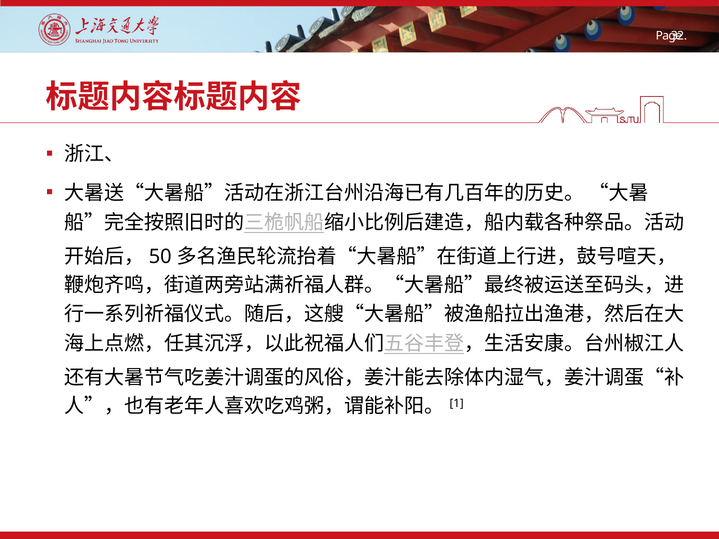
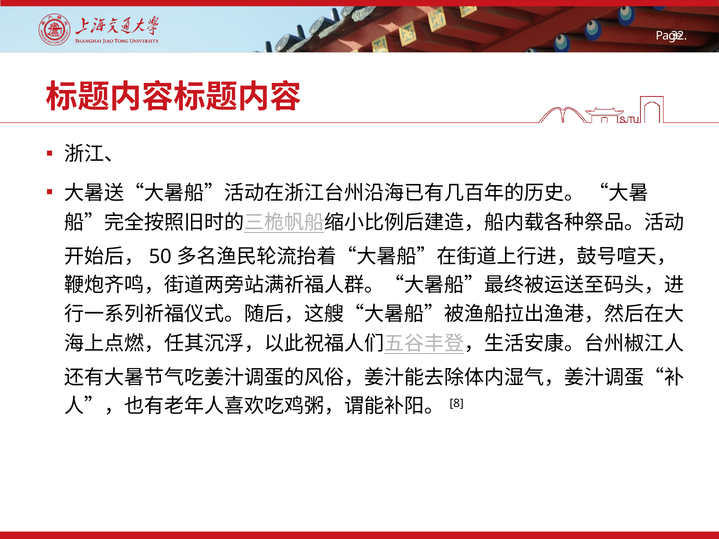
1: 1 -> 8 (457, 403)
